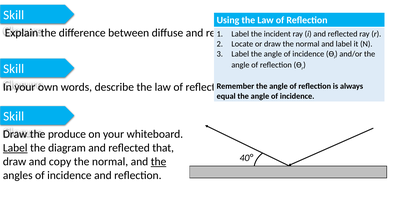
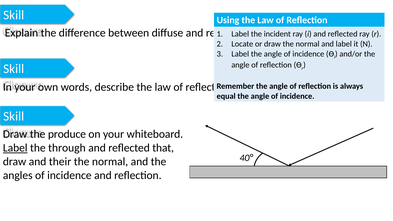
diagram: diagram -> through (67, 148)
copy: copy -> their (60, 162)
the underline: present -> none (159, 162)
